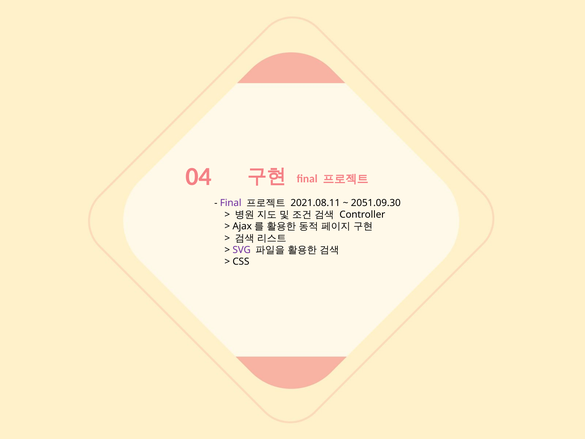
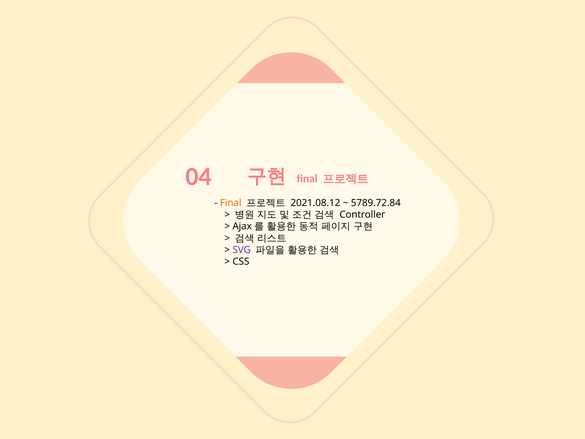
Final colour: purple -> orange (231, 203)
2021.08.11: 2021.08.11 -> 2021.08.12 (315, 203)
2051.09.30: 2051.09.30 -> 5789.72.84 (376, 203)
